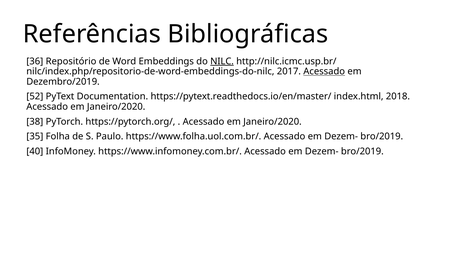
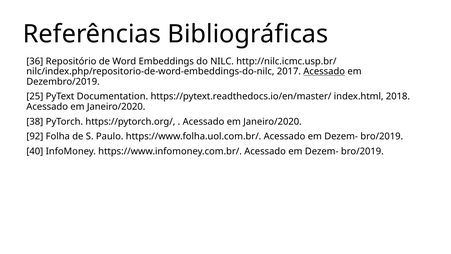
NILC underline: present -> none (222, 61)
52: 52 -> 25 (35, 96)
35: 35 -> 92 (35, 136)
